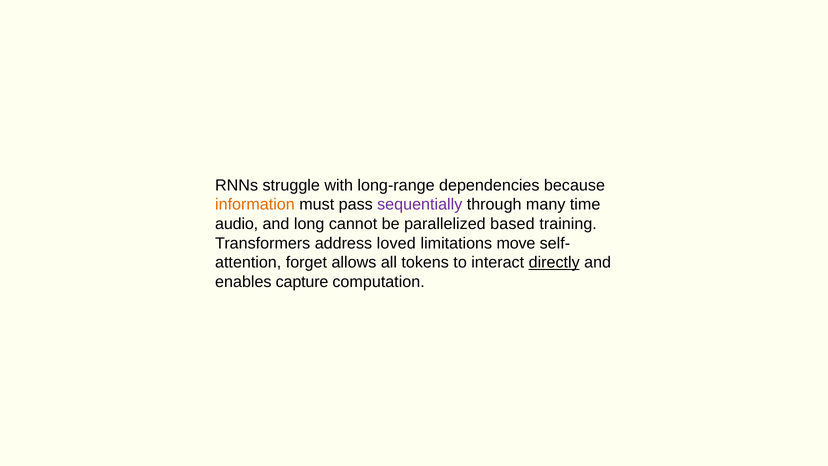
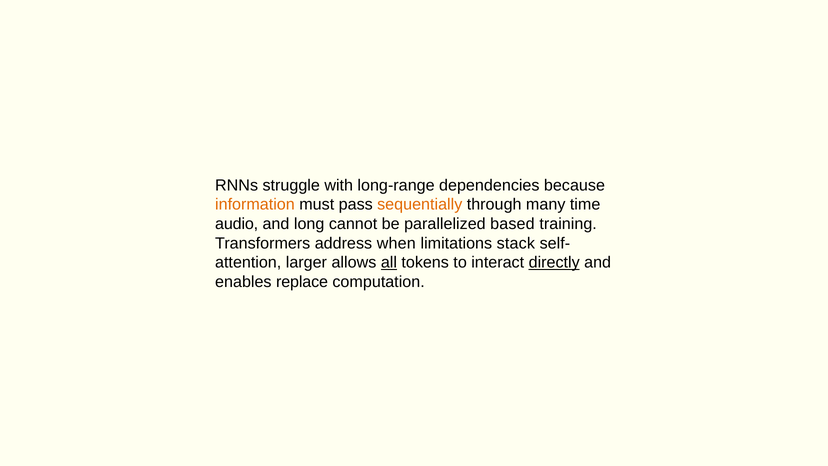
sequentially colour: purple -> orange (420, 204)
loved: loved -> when (396, 243)
move: move -> stack (516, 243)
forget: forget -> larger (306, 262)
all underline: none -> present (389, 262)
capture: capture -> replace (302, 282)
